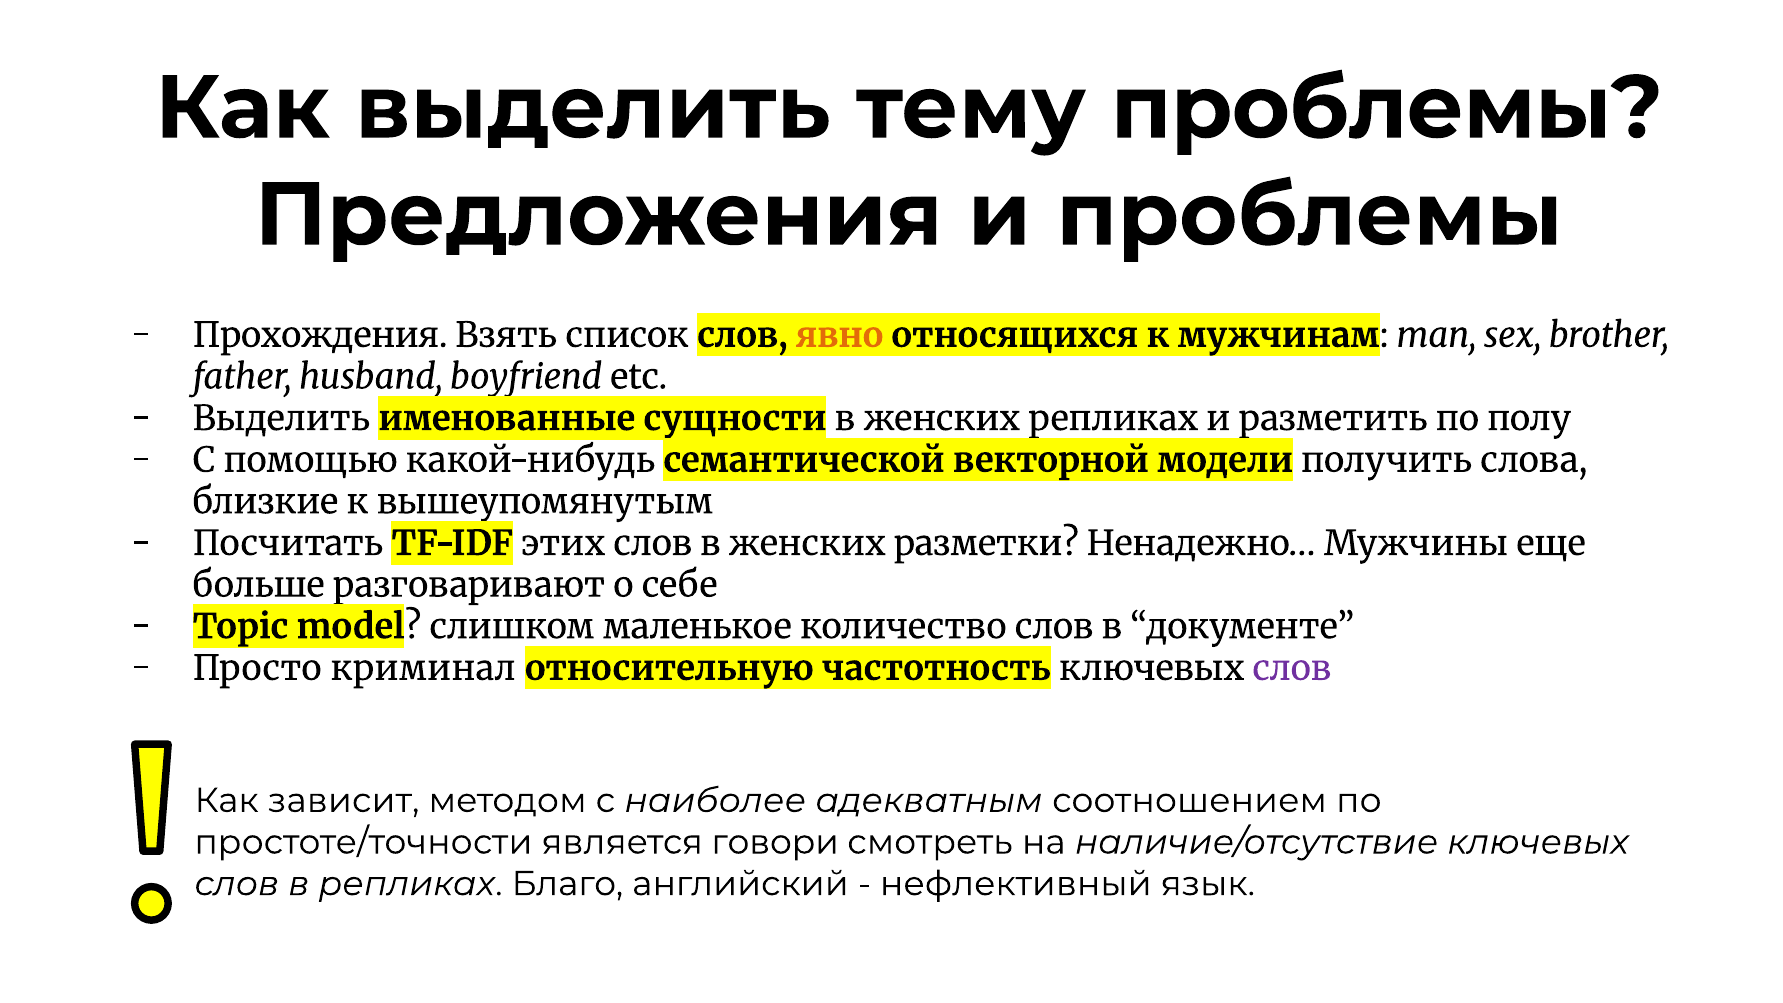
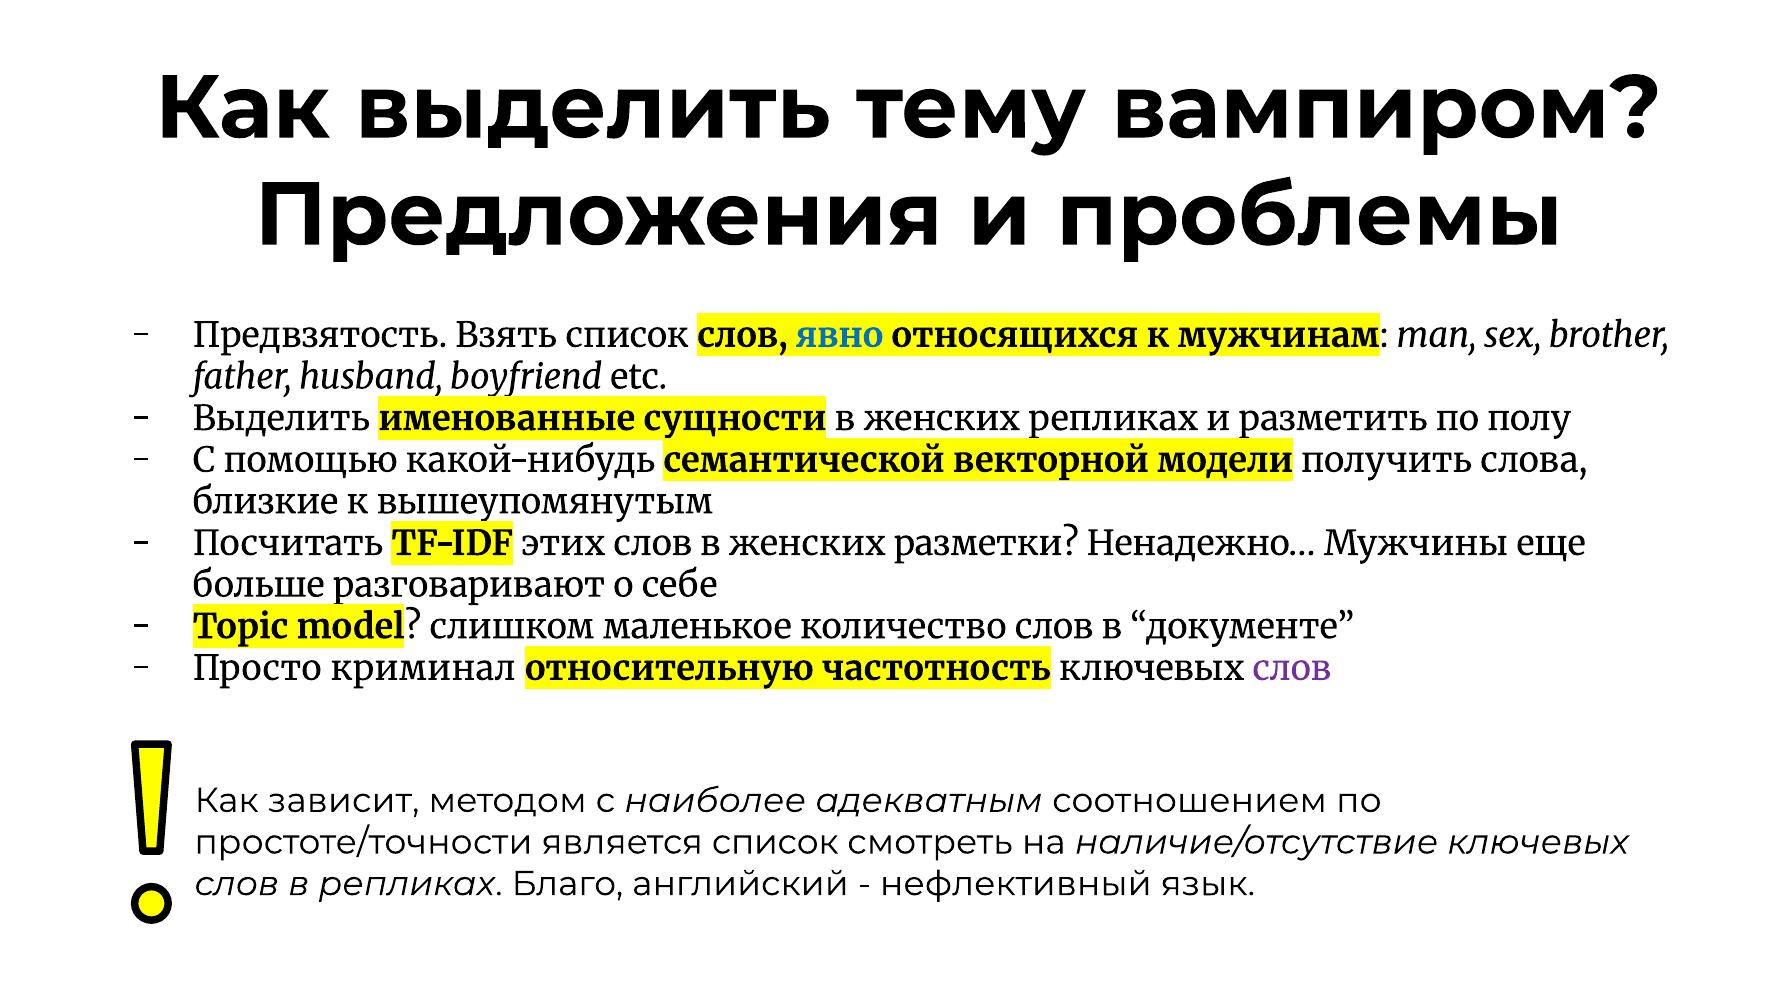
тему проблемы: проблемы -> вампиром (1387, 108)
Прохождения: Прохождения -> Предвзятость (320, 335)
явно colour: orange -> blue (840, 335)
является говори: говори -> список (775, 842)
